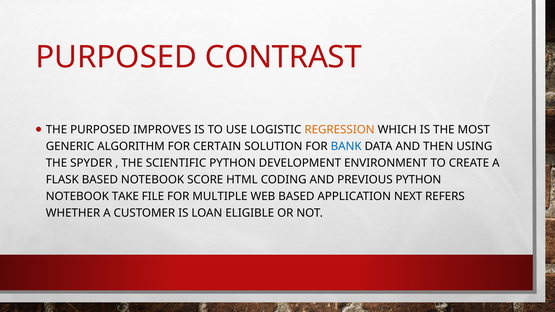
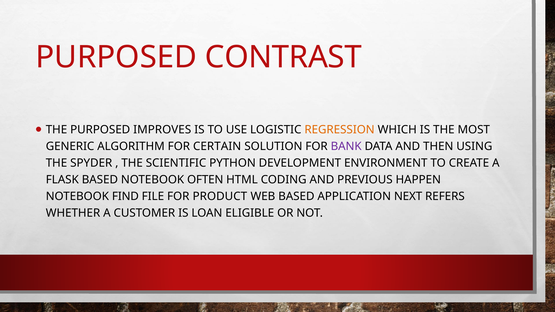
BANK colour: blue -> purple (346, 147)
SCORE: SCORE -> OFTEN (205, 180)
PREVIOUS PYTHON: PYTHON -> HAPPEN (418, 180)
TAKE: TAKE -> FIND (125, 196)
MULTIPLE: MULTIPLE -> PRODUCT (220, 196)
